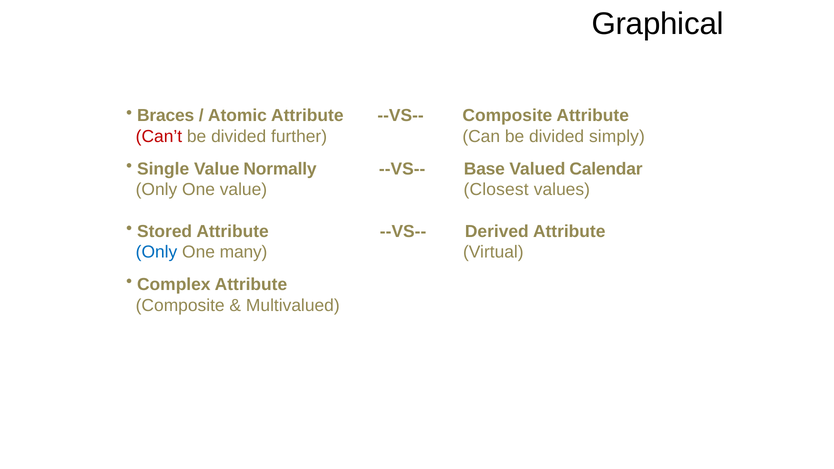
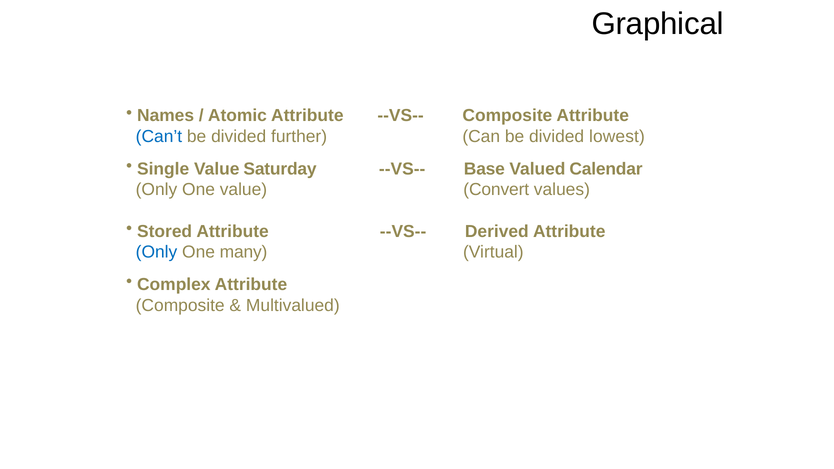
Braces: Braces -> Names (166, 116)
Can’t colour: red -> blue (159, 136)
simply: simply -> lowest (617, 136)
Normally: Normally -> Saturday (280, 169)
Closest: Closest -> Convert (496, 190)
